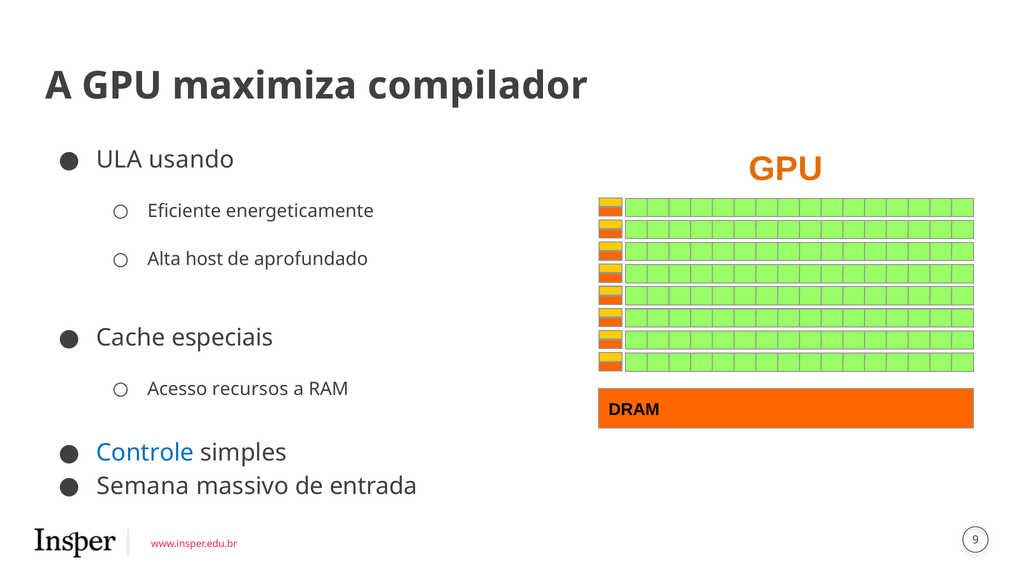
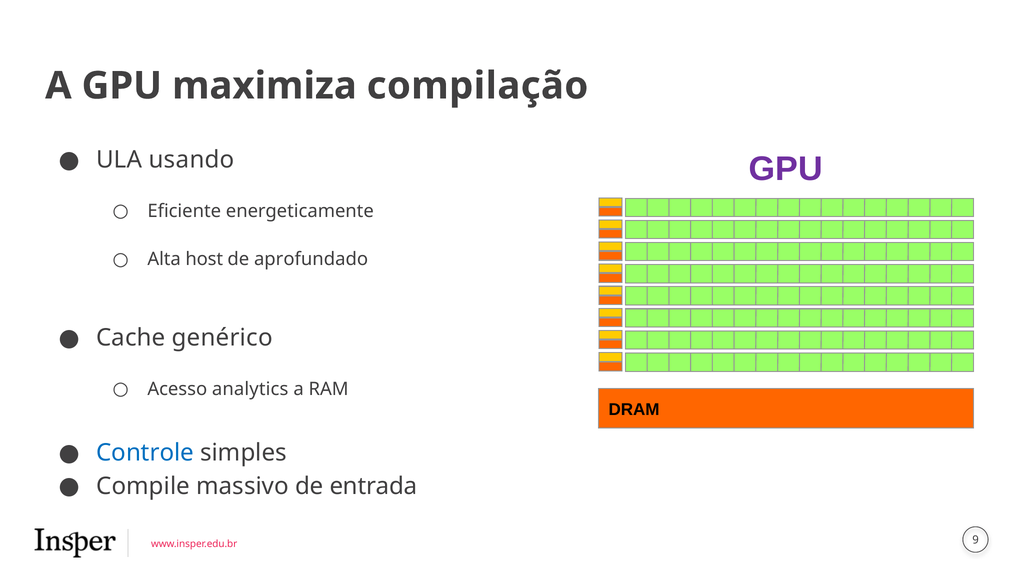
compilador: compilador -> compilação (478, 86)
GPU colour: orange -> purple (786, 169)
especiais: especiais -> genérico (222, 338)
recursos: recursos -> analytics (250, 389)
Semana: Semana -> Compile (143, 486)
